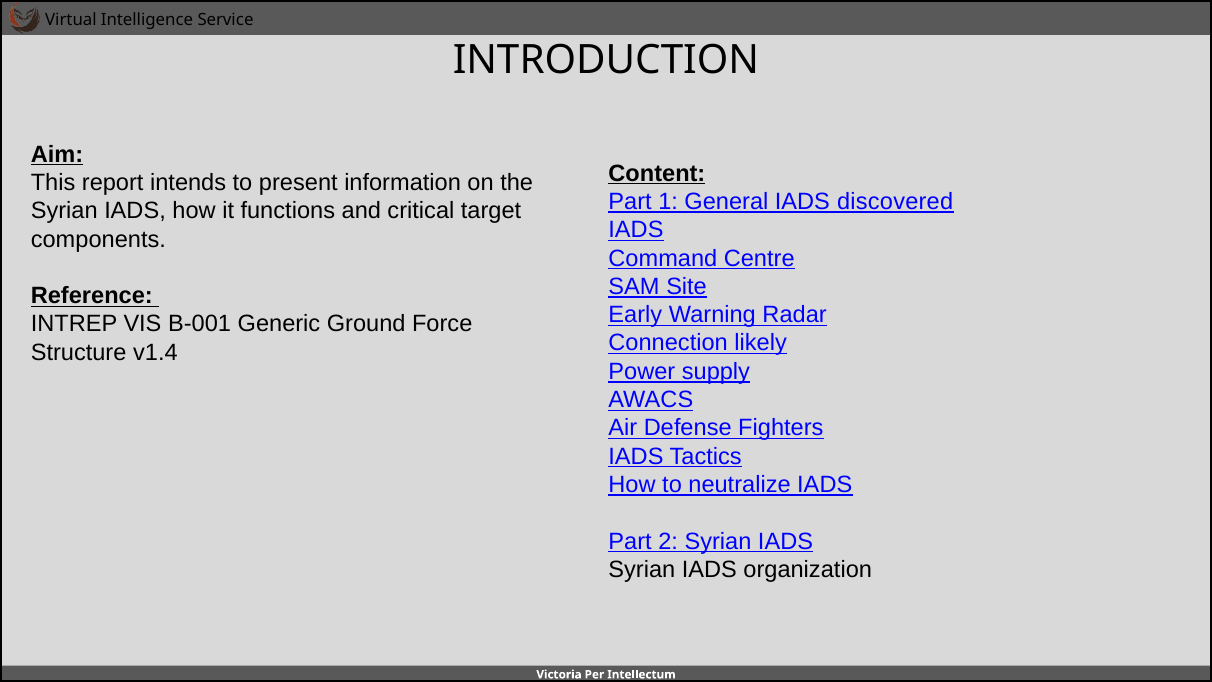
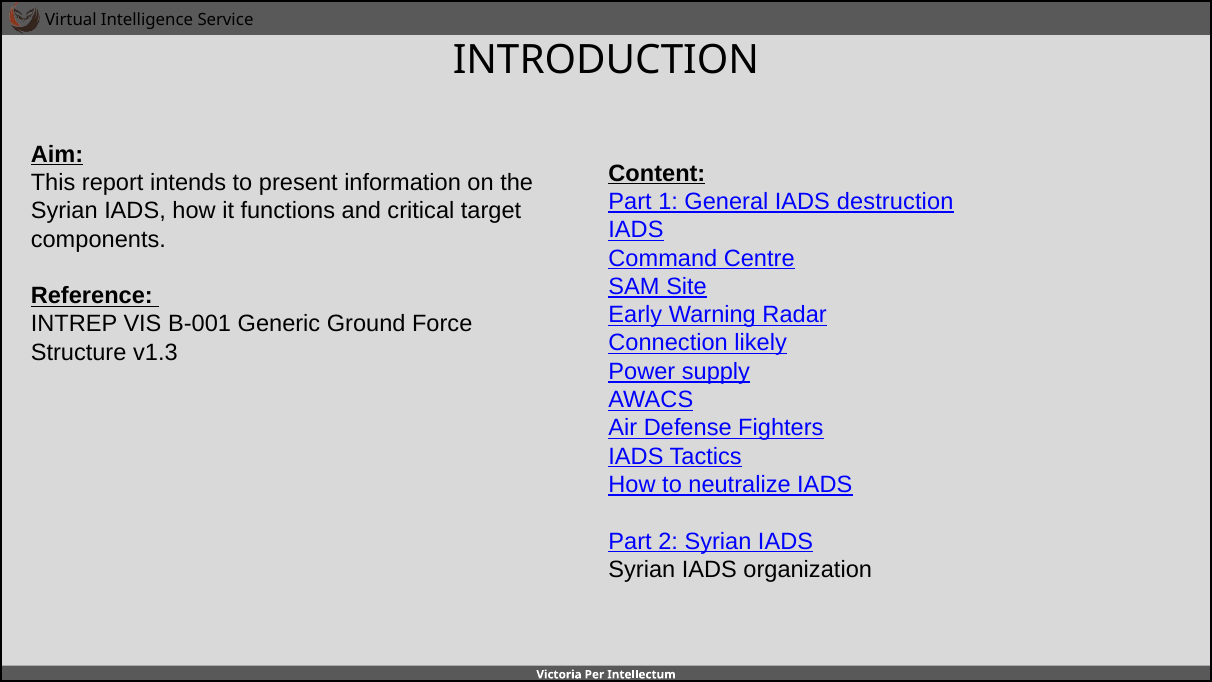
discovered: discovered -> destruction (895, 202)
v1.4: v1.4 -> v1.3 (155, 352)
